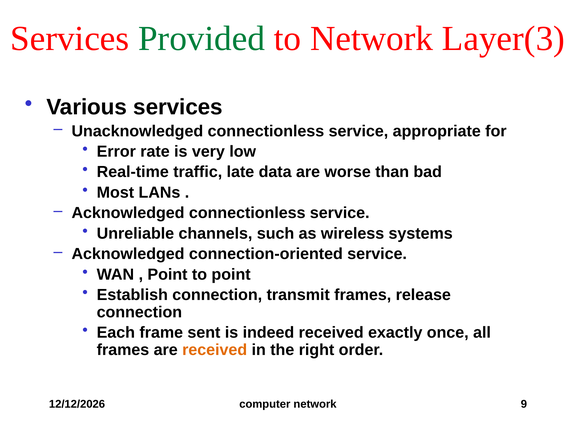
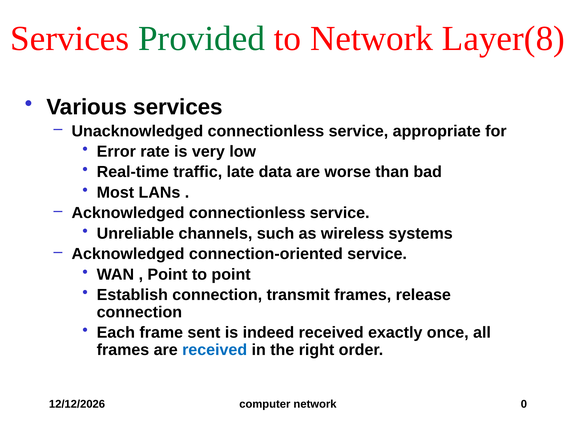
Layer(3: Layer(3 -> Layer(8 (503, 38)
received colour: orange -> blue (215, 350)
9: 9 -> 0 (524, 404)
